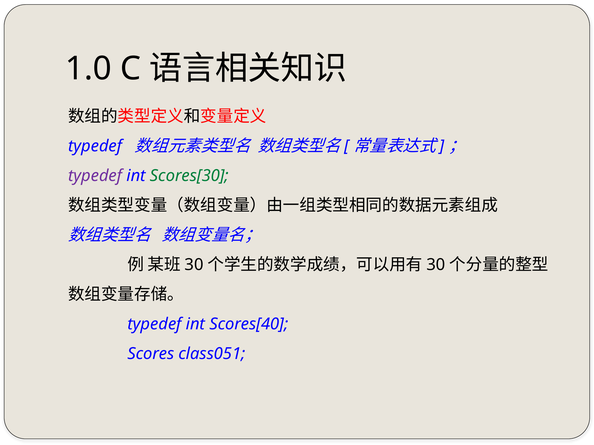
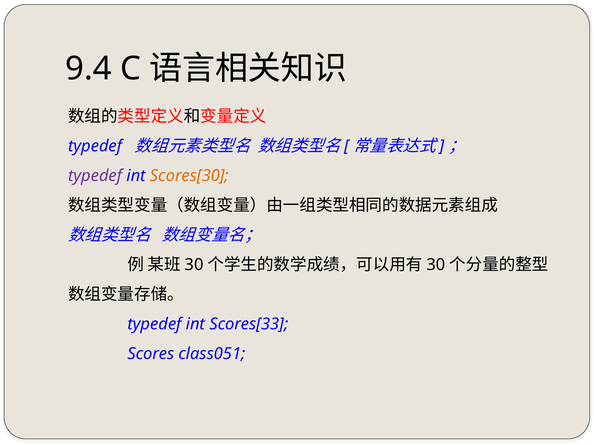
1.0: 1.0 -> 9.4 (89, 69)
Scores[30 colour: green -> orange (189, 176)
Scores[40: Scores[40 -> Scores[33 (249, 325)
